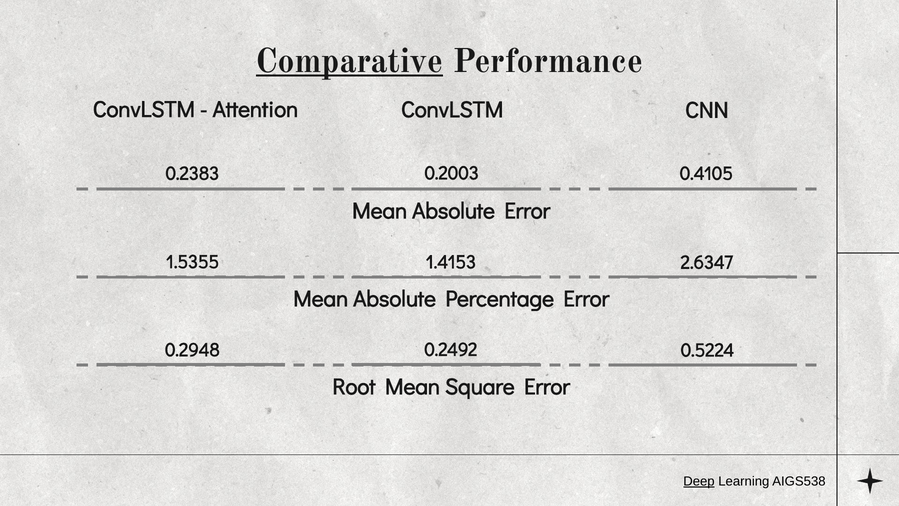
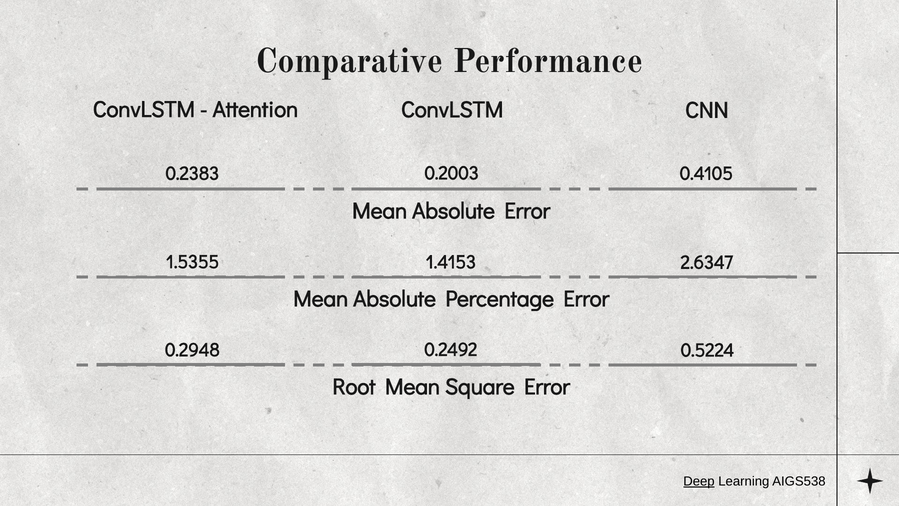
Comparative underline: present -> none (350, 61)
